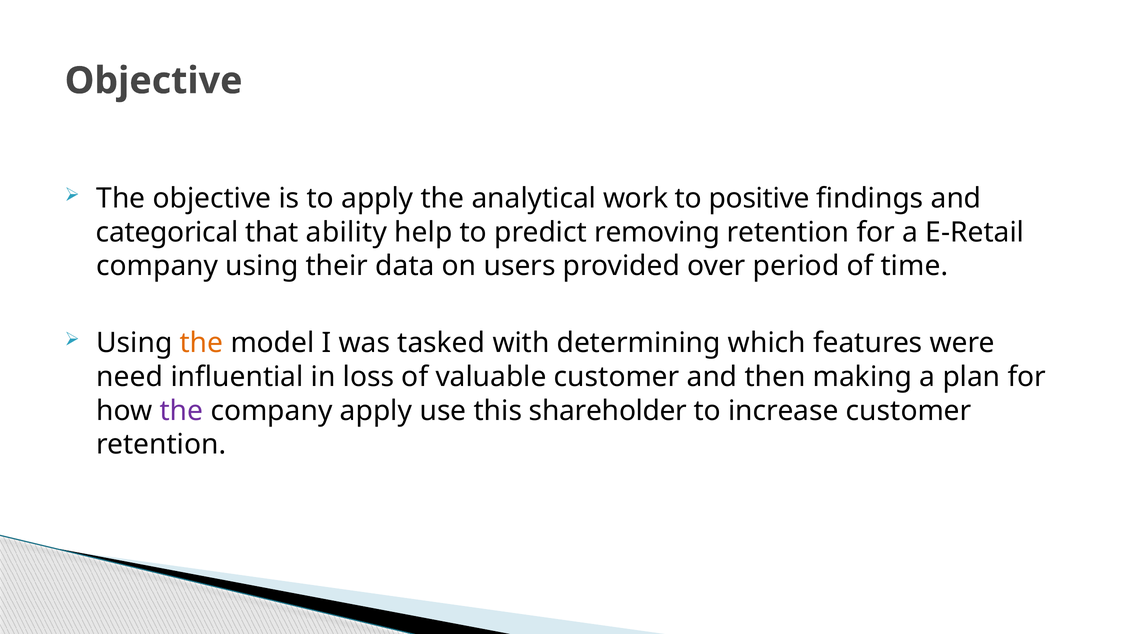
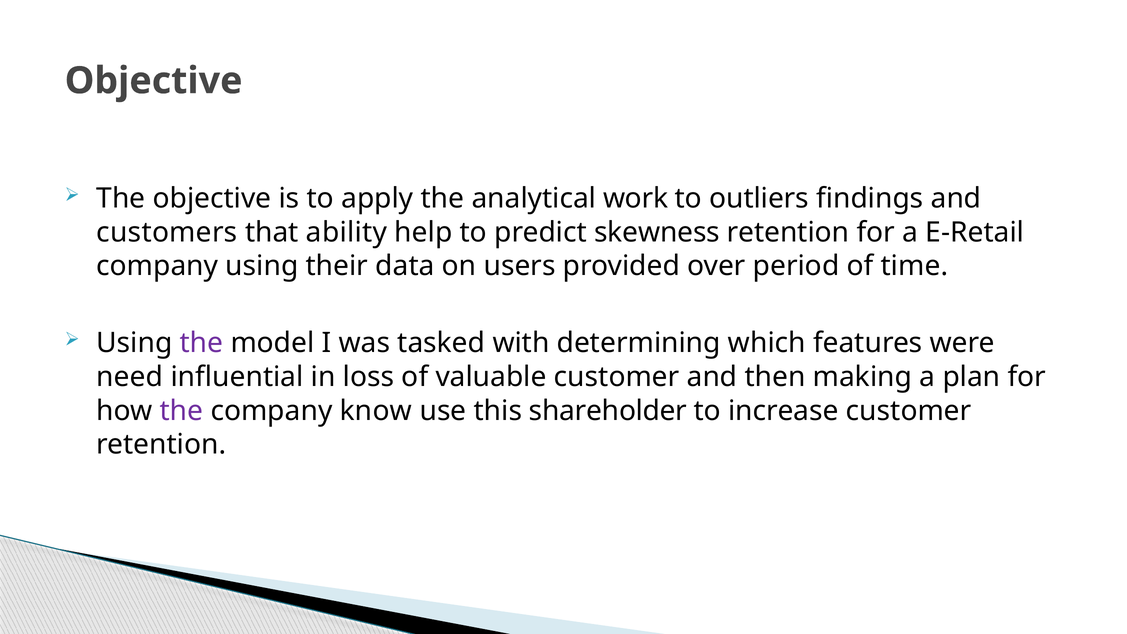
positive: positive -> outliers (759, 199)
categorical: categorical -> customers (167, 232)
removing: removing -> skewness (657, 232)
the colour: orange -> purple (202, 343)
company apply: apply -> know (376, 411)
